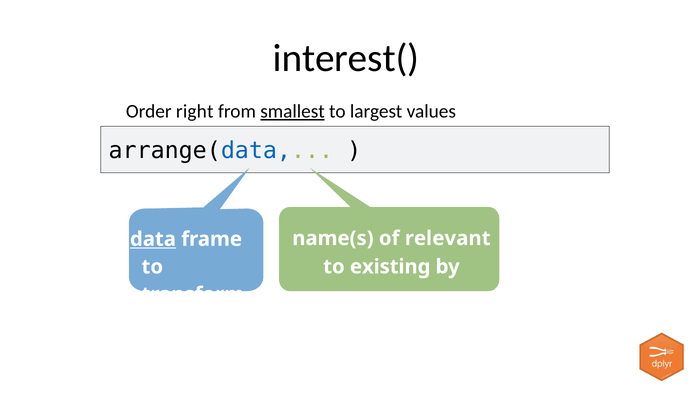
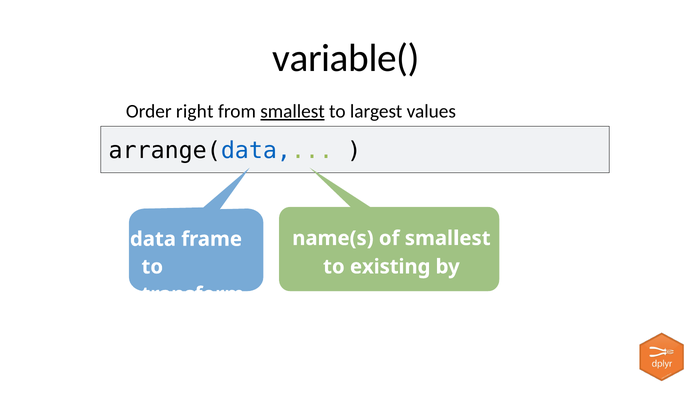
interest(: interest( -> variable( (346, 58)
of relevant: relevant -> smallest (448, 238)
data underline: present -> none (153, 239)
